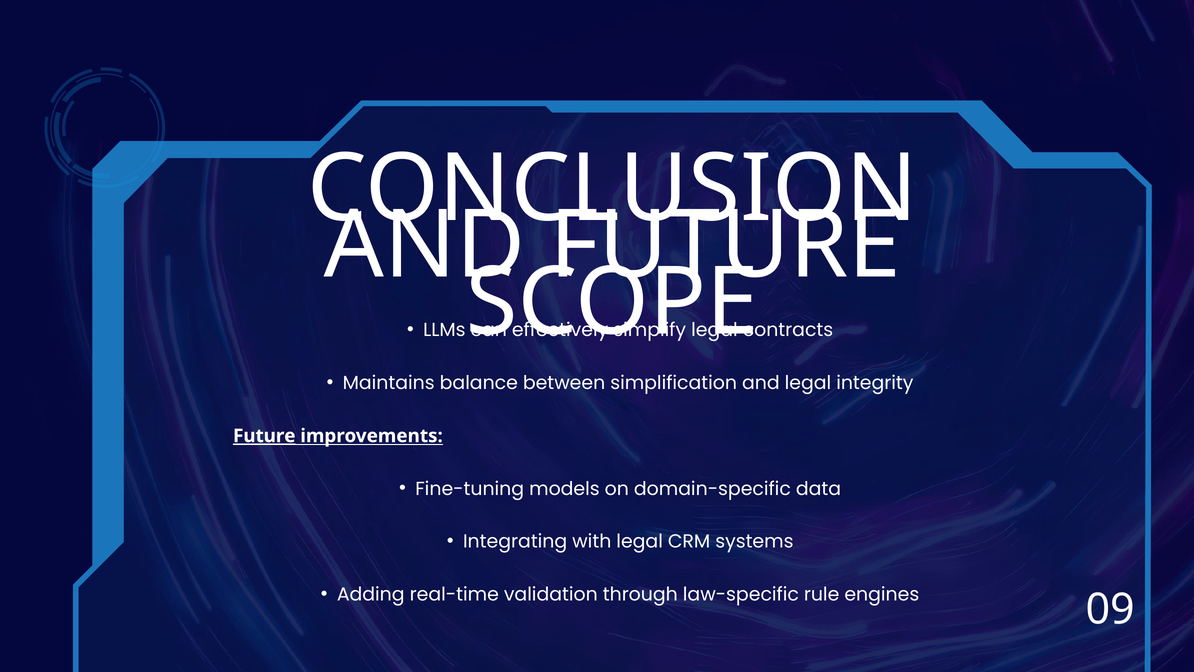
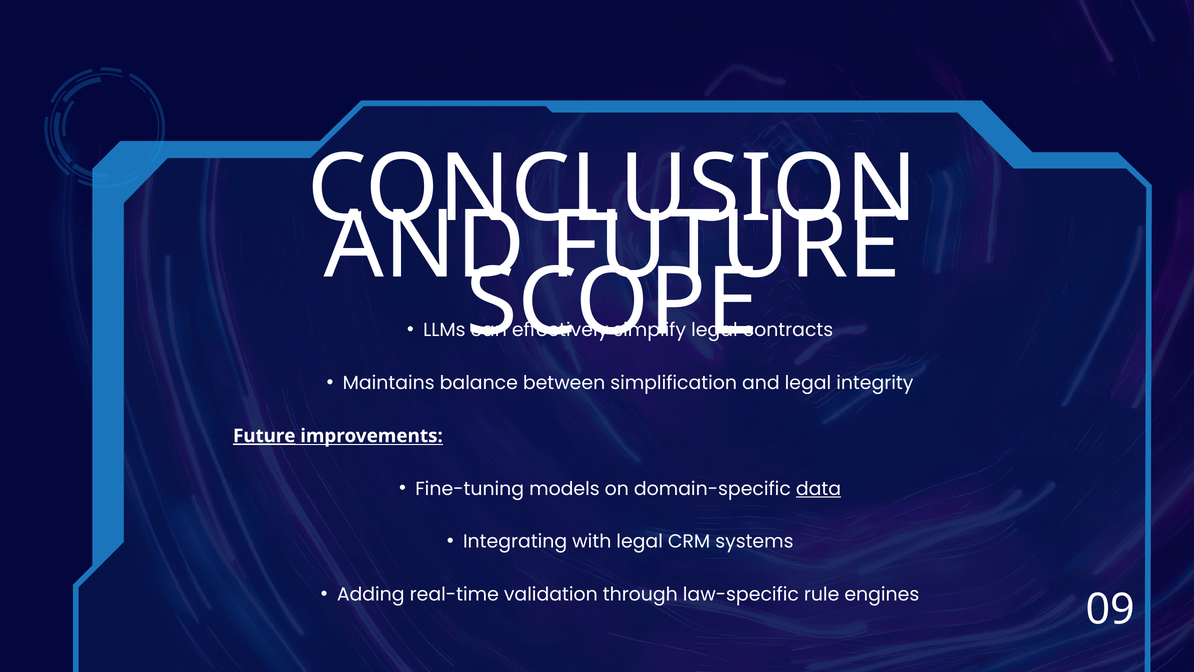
data underline: none -> present (818, 488)
